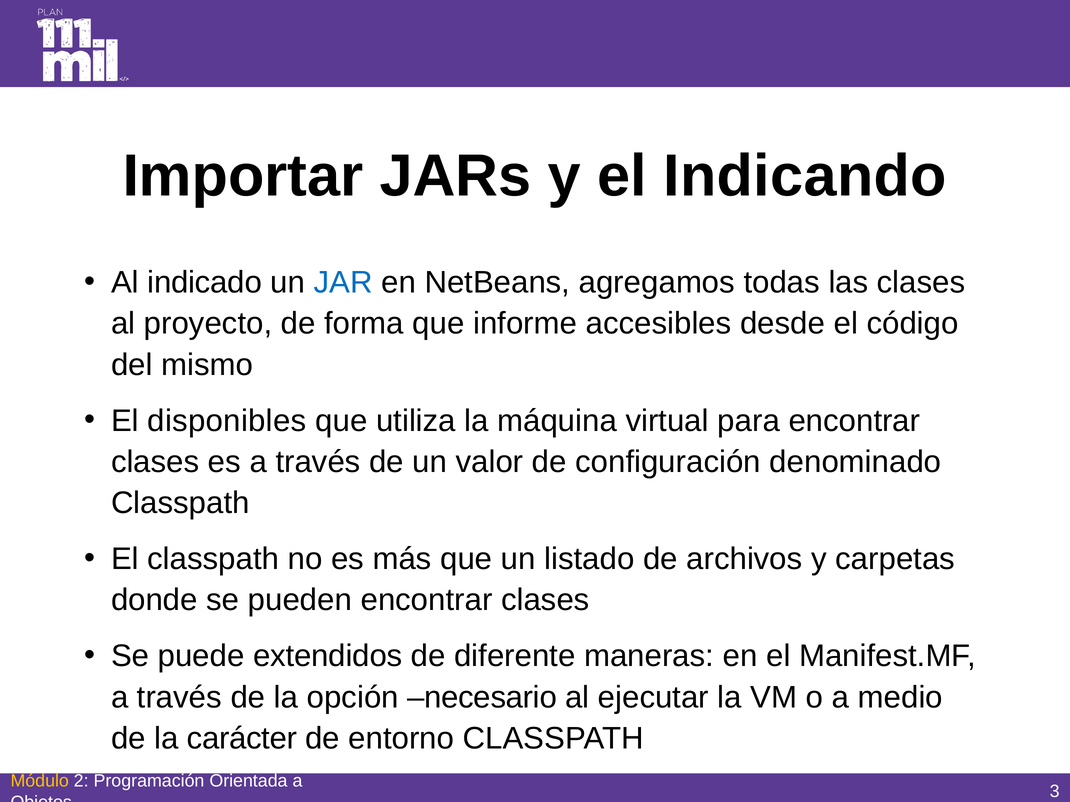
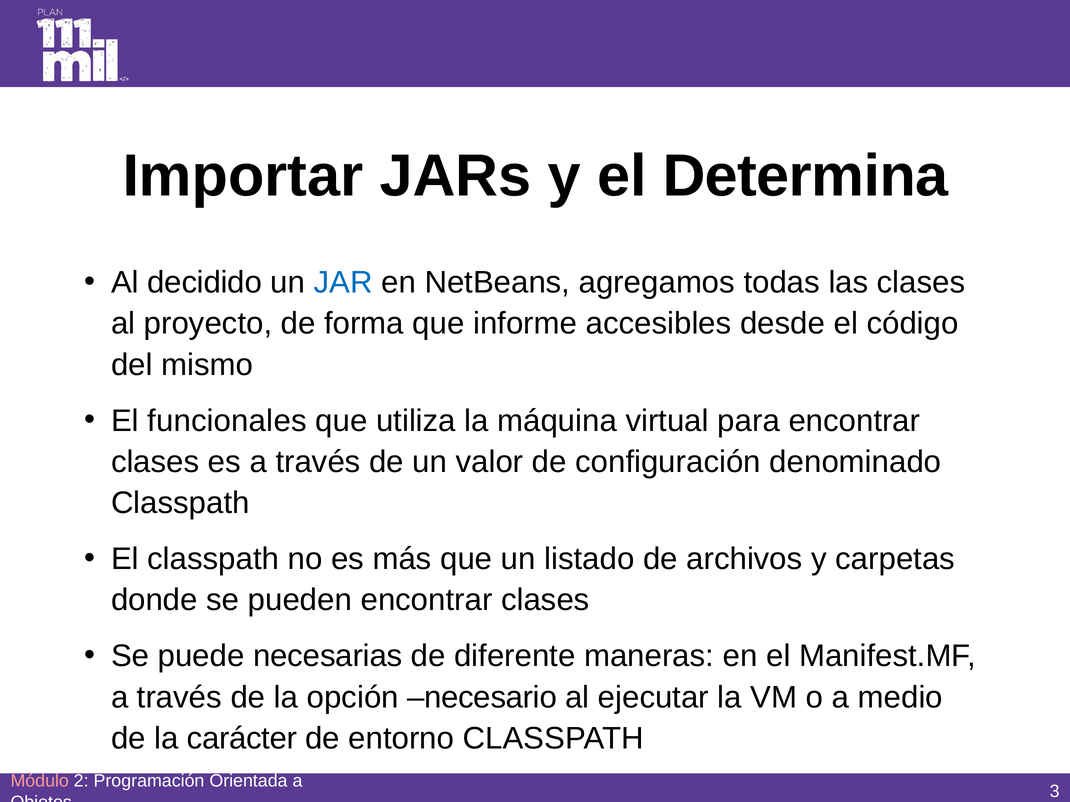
Indicando: Indicando -> Determina (805, 176)
indicado: indicado -> decidido (205, 283)
disponibles: disponibles -> funcionales (227, 421)
extendidos: extendidos -> necesarias (328, 657)
Módulo colour: yellow -> pink (40, 781)
